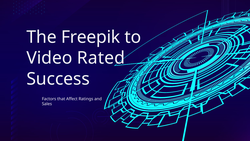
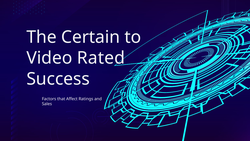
Freepik: Freepik -> Certain (91, 37)
